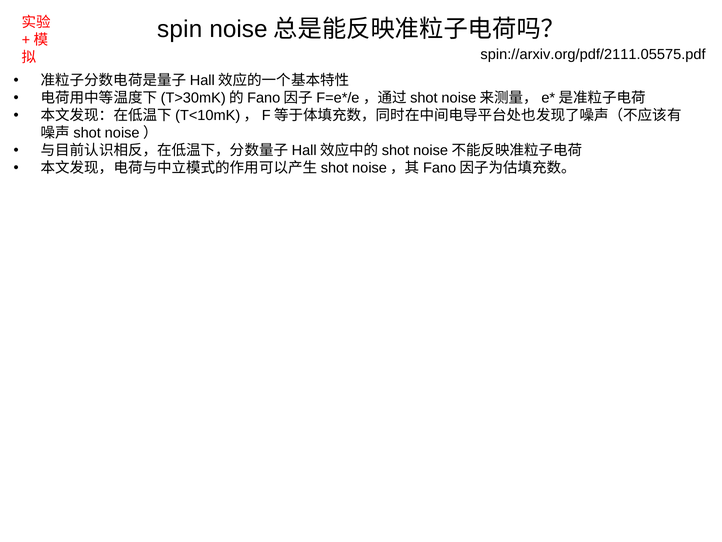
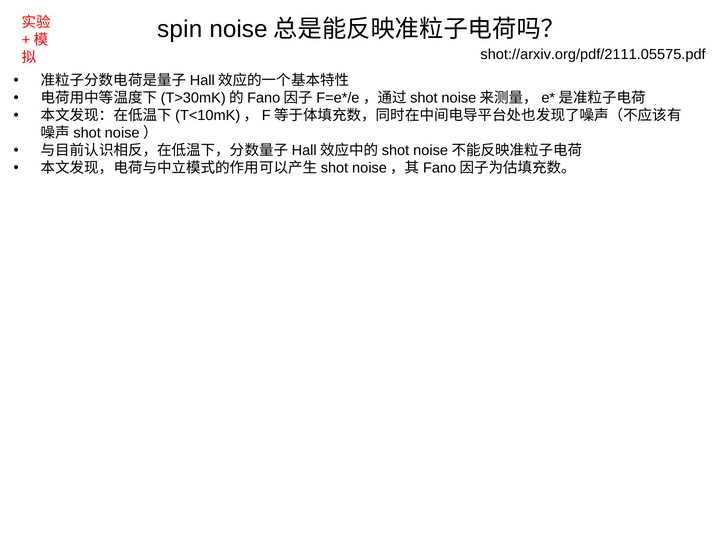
spin://arxiv.org/pdf/2111.05575.pdf: spin://arxiv.org/pdf/2111.05575.pdf -> shot://arxiv.org/pdf/2111.05575.pdf (593, 54)
